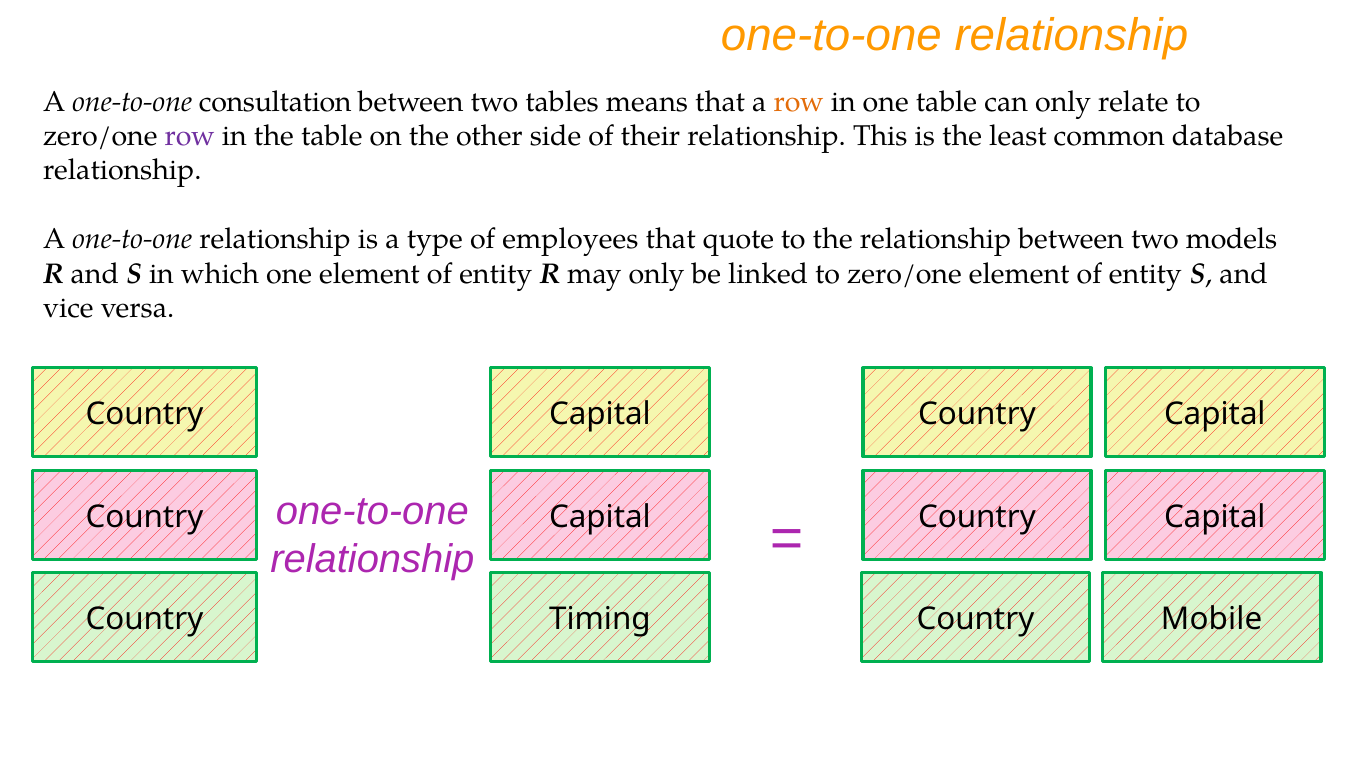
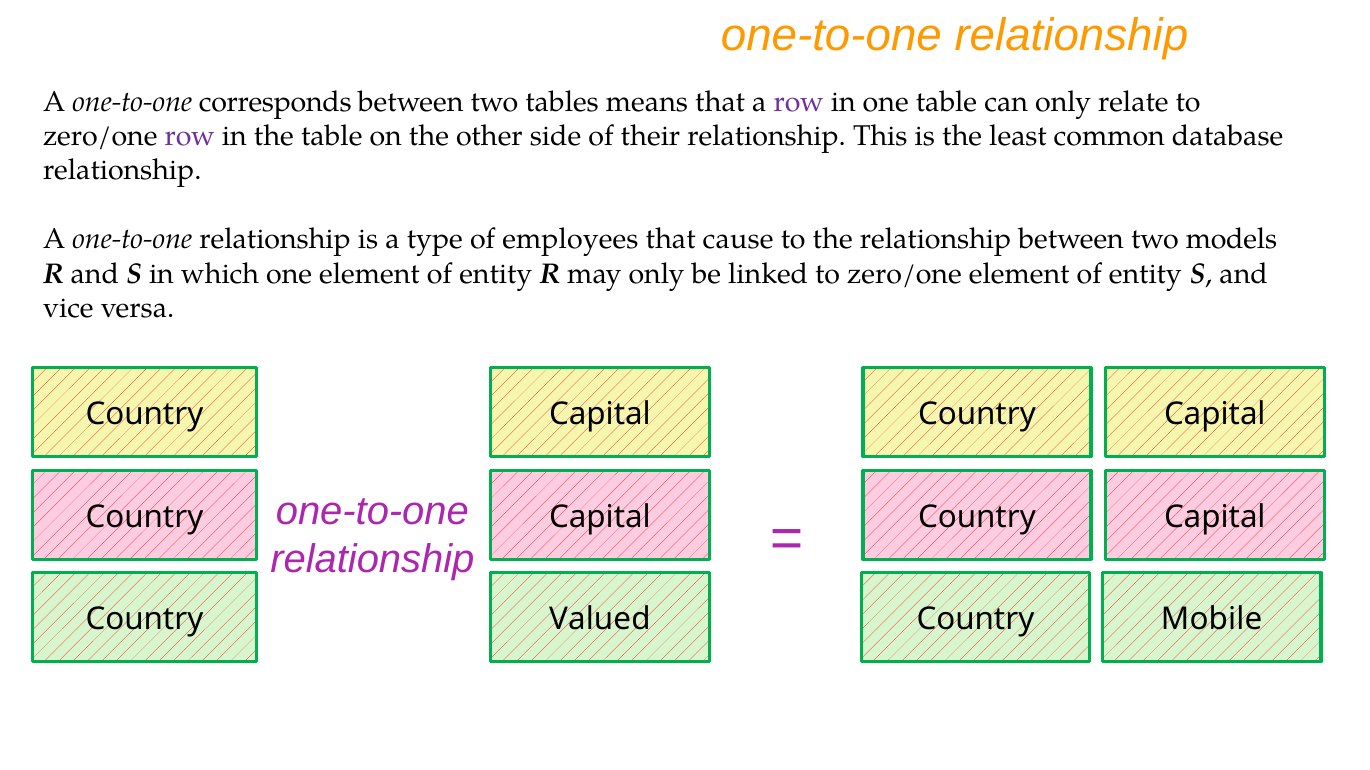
consultation: consultation -> corresponds (275, 102)
row colour: orange -> purple (799, 102)
quote: quote -> cause (738, 240)
Timing: Timing -> Valued (600, 620)
